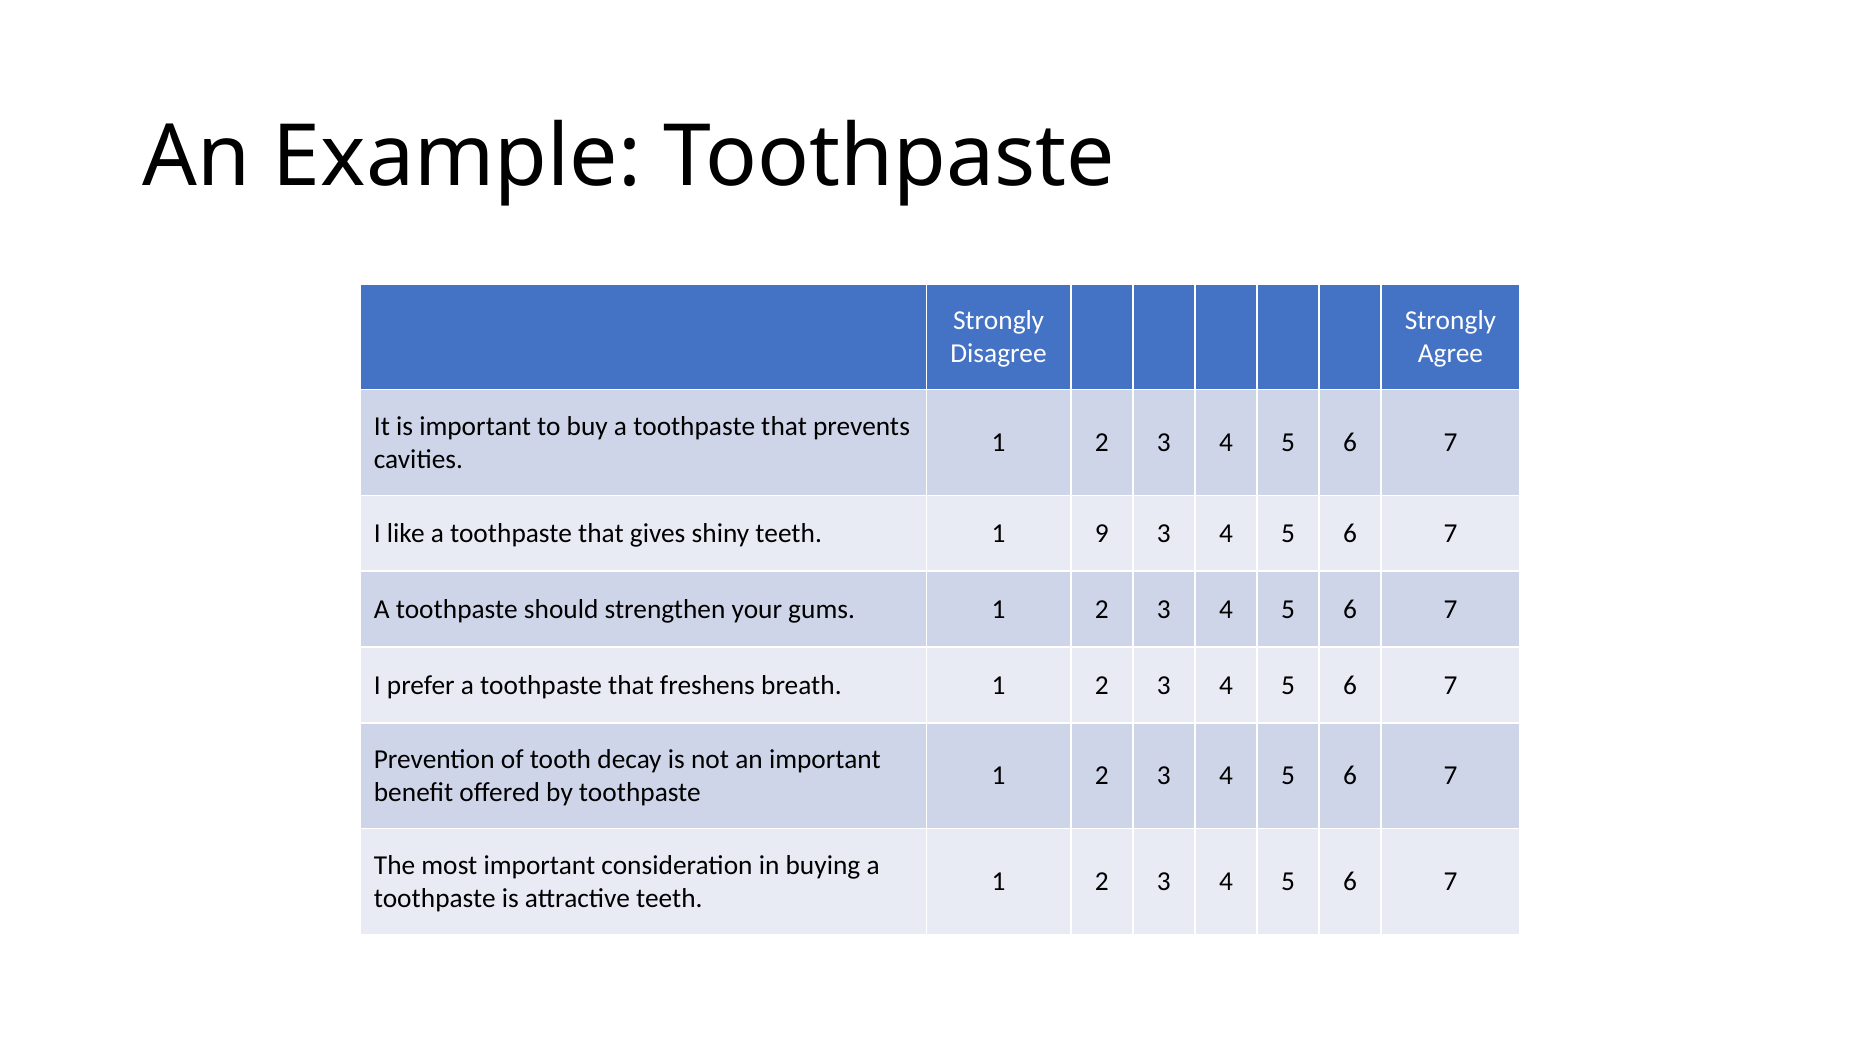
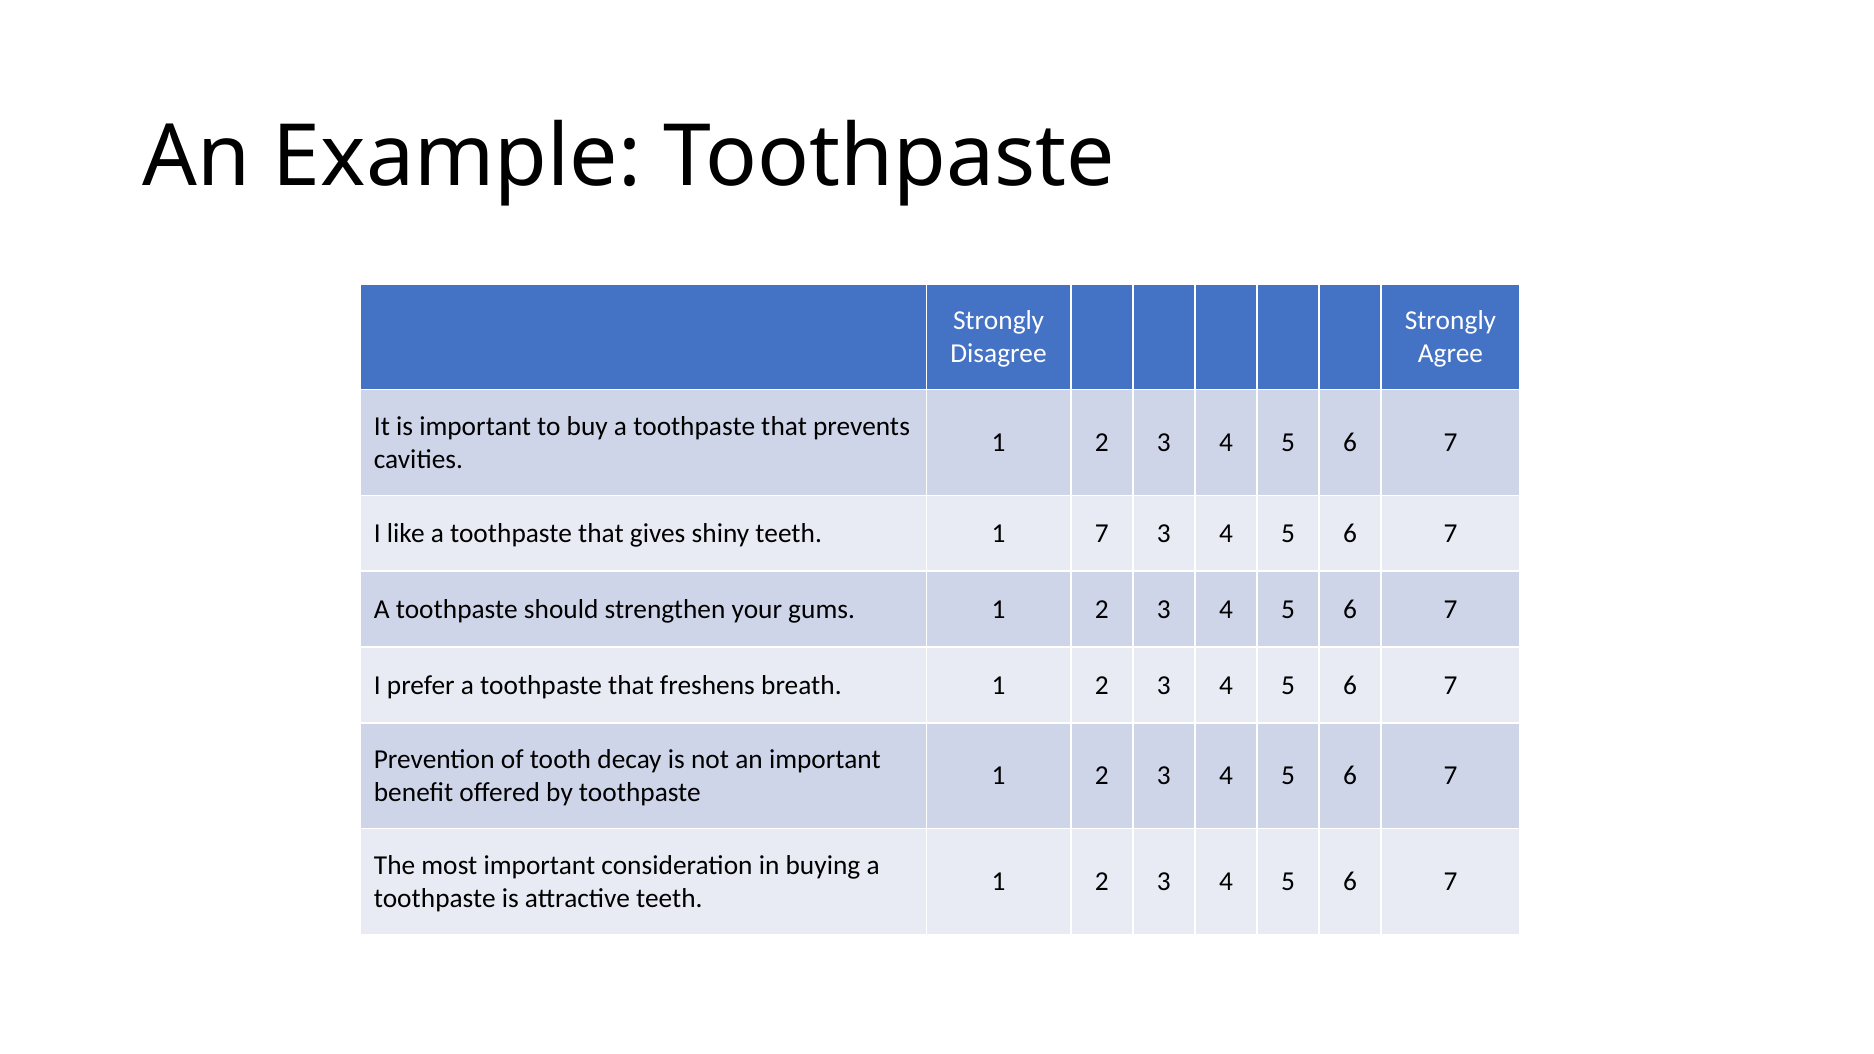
1 9: 9 -> 7 (1102, 534)
